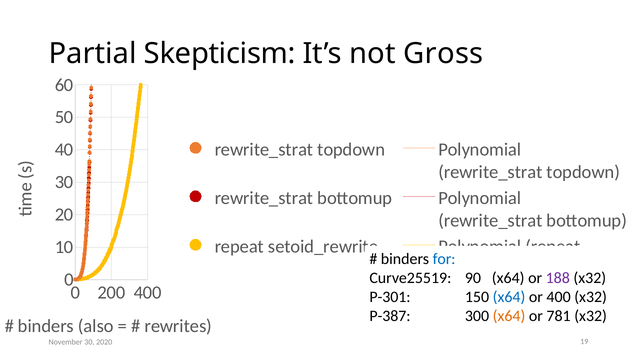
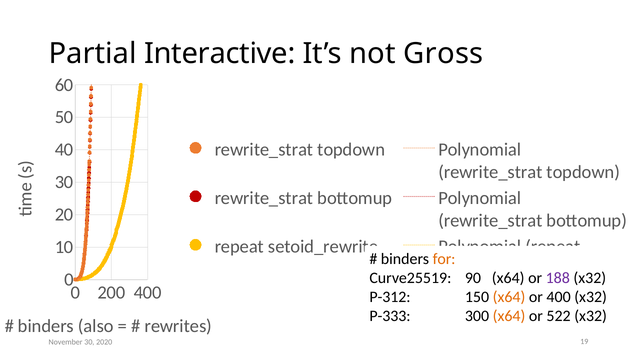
Skepticism: Skepticism -> Interactive (220, 54)
for colour: blue -> orange (444, 259)
P-301: P-301 -> P-312 (390, 297)
x64 colour: blue -> orange (509, 297)
P-387: P-387 -> P-333 (390, 316)
781: 781 -> 522 (559, 316)
